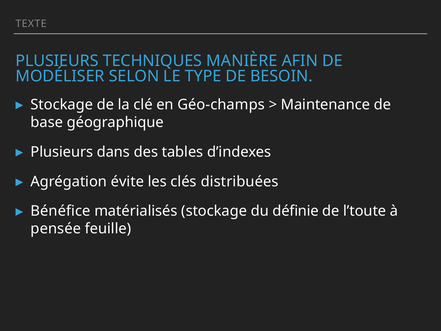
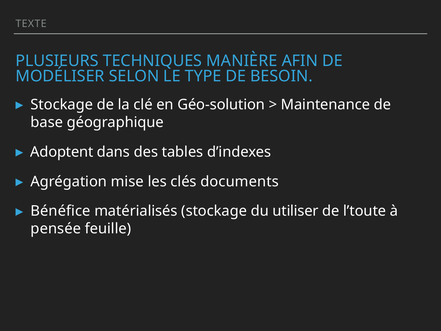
Géo-champs: Géo-champs -> Géo-solution (221, 105)
Plusieurs: Plusieurs -> Adoptent (62, 152)
évite: évite -> mise (127, 181)
distribuées: distribuées -> documents (240, 181)
définie: définie -> utiliser (296, 211)
